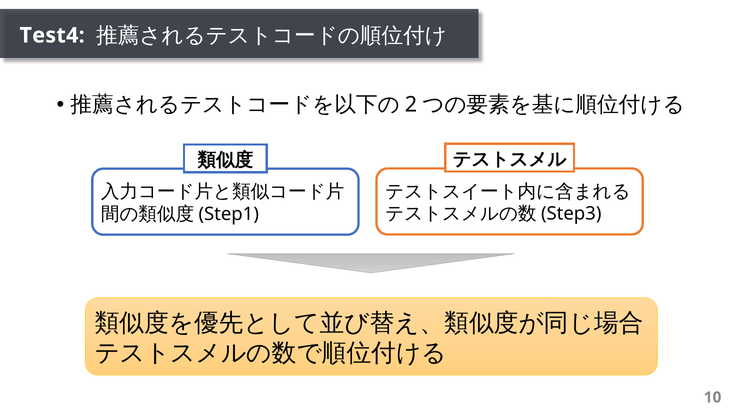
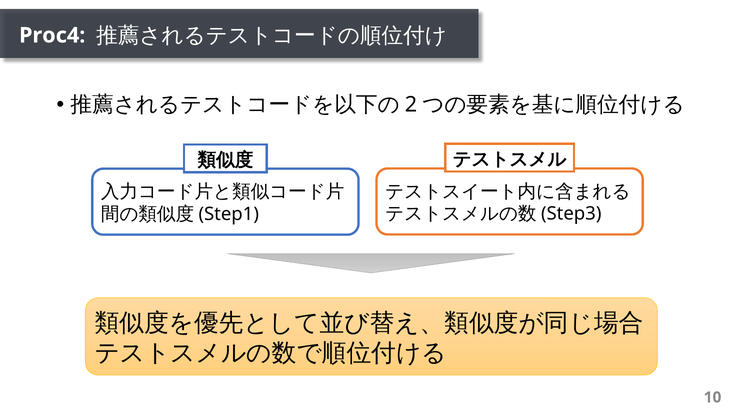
Test4: Test4 -> Proc4 (52, 35)
